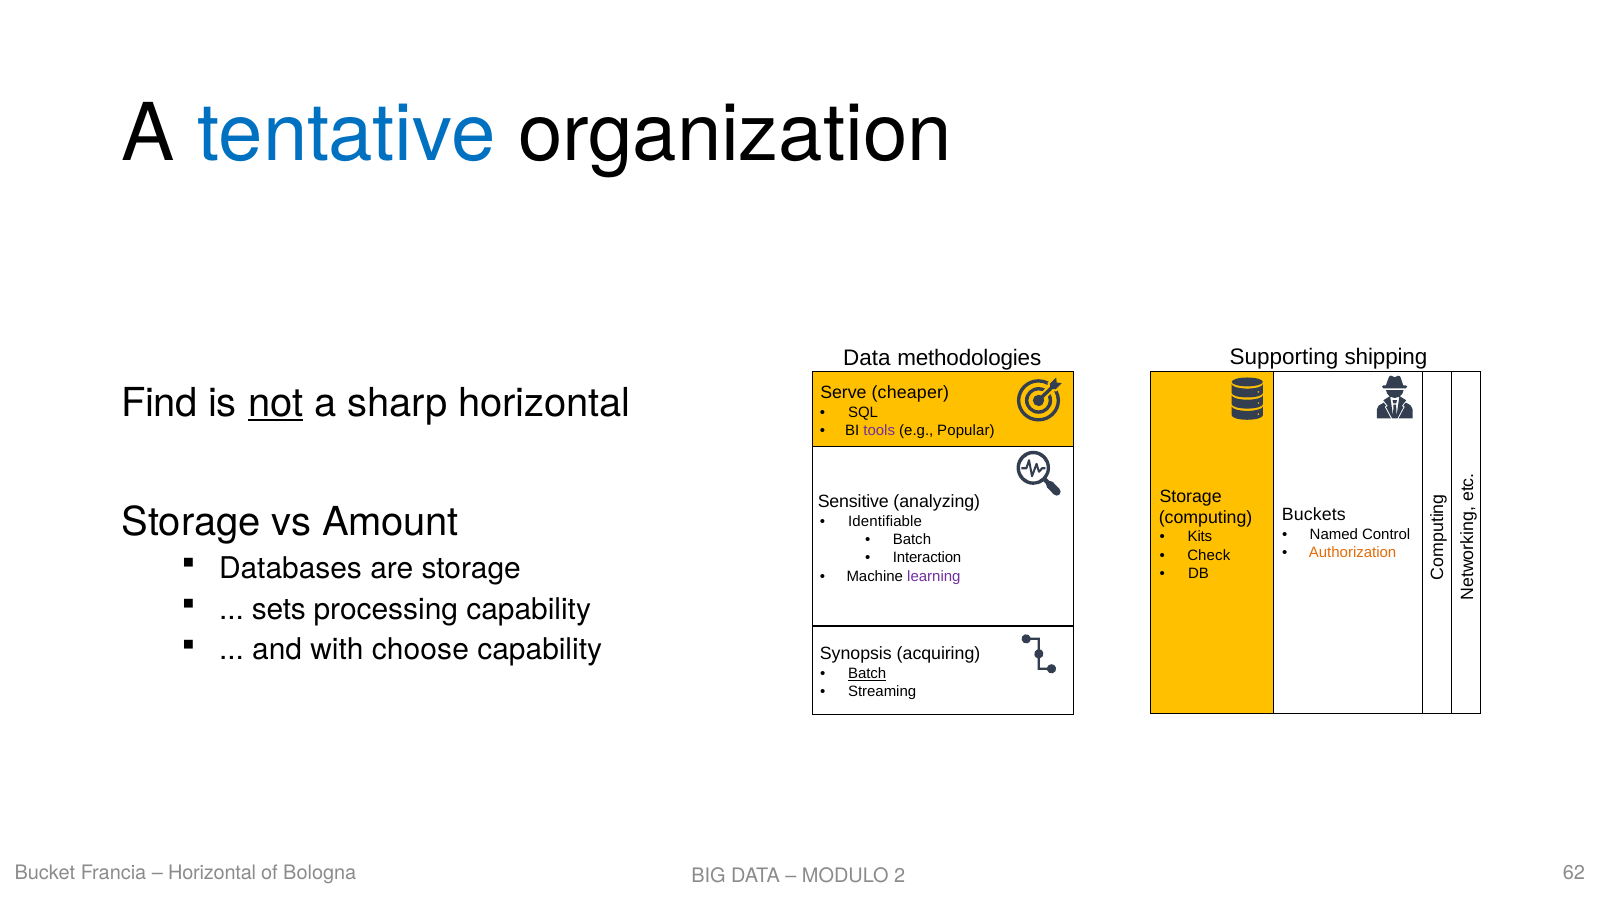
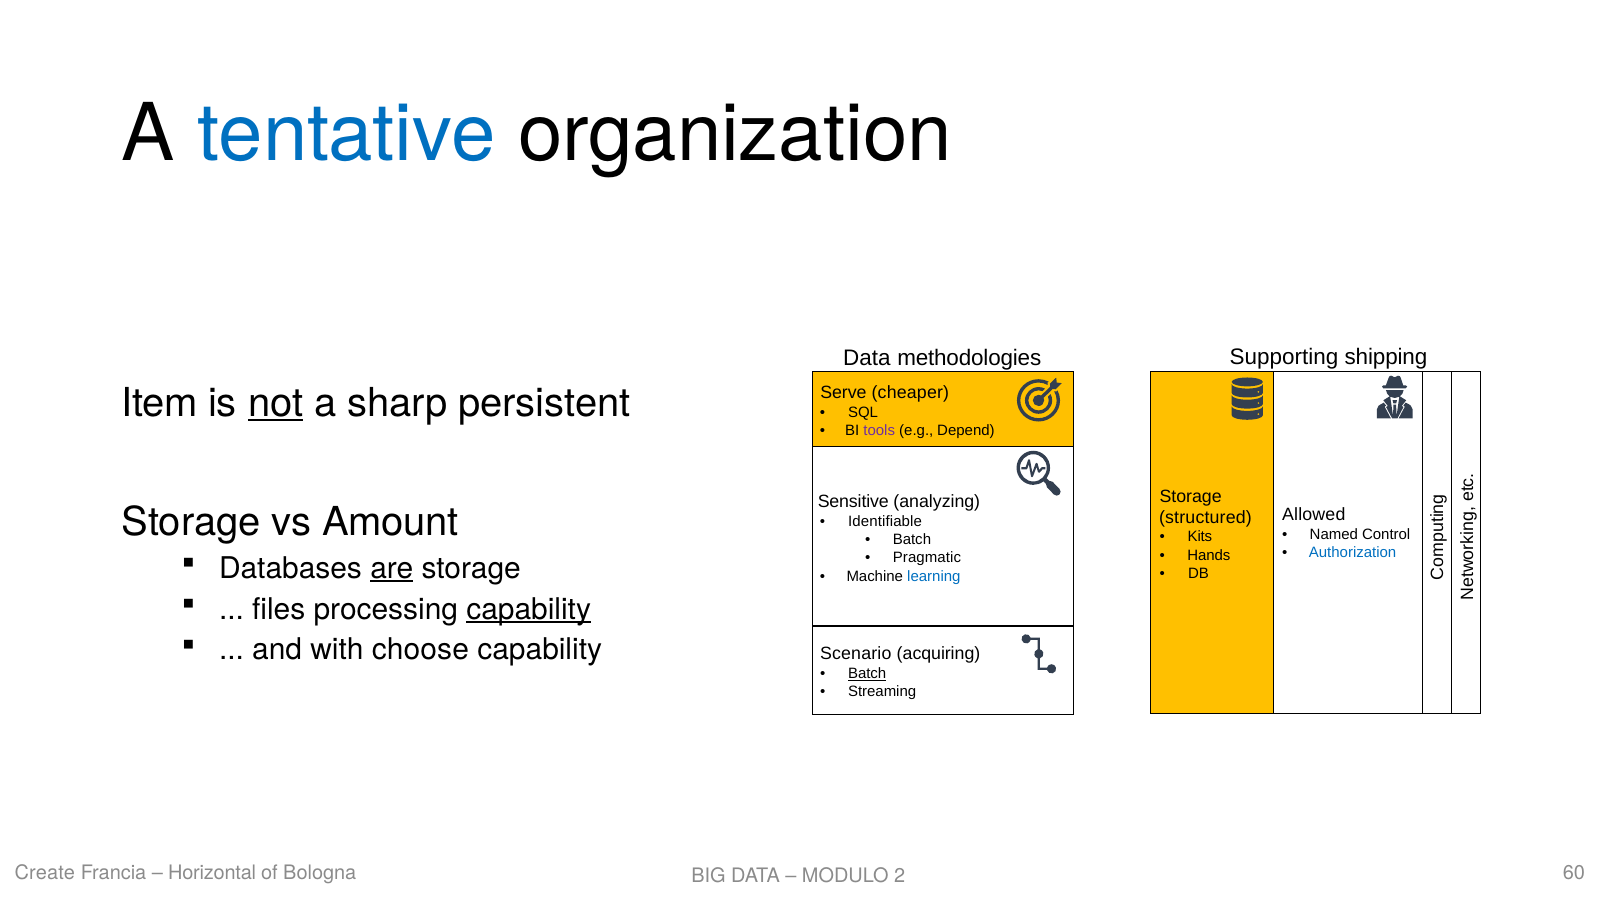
Find: Find -> Item (160, 403)
sharp horizontal: horizontal -> persistent (544, 403)
Popular: Popular -> Depend (966, 431)
Buckets: Buckets -> Allowed (1314, 515)
computing: computing -> structured (1205, 518)
Authorization colour: orange -> blue (1353, 553)
Check: Check -> Hands (1209, 556)
Interaction: Interaction -> Pragmatic (927, 558)
are underline: none -> present (392, 569)
learning colour: purple -> blue (934, 576)
sets: sets -> files (279, 609)
capability underline: none -> present (529, 609)
Synopsis: Synopsis -> Scenario (856, 654)
Bucket: Bucket -> Create (45, 873)
62: 62 -> 60 (1574, 873)
